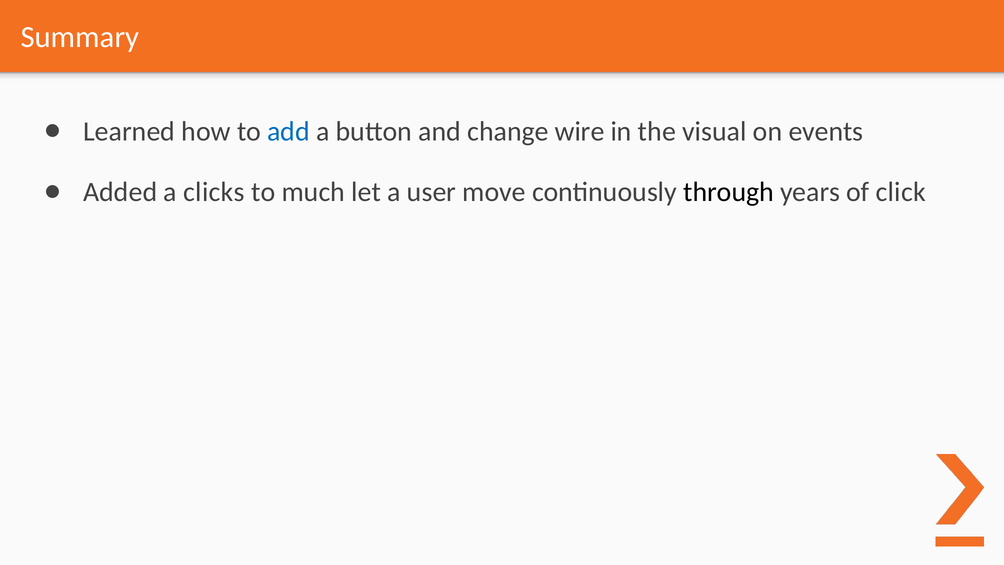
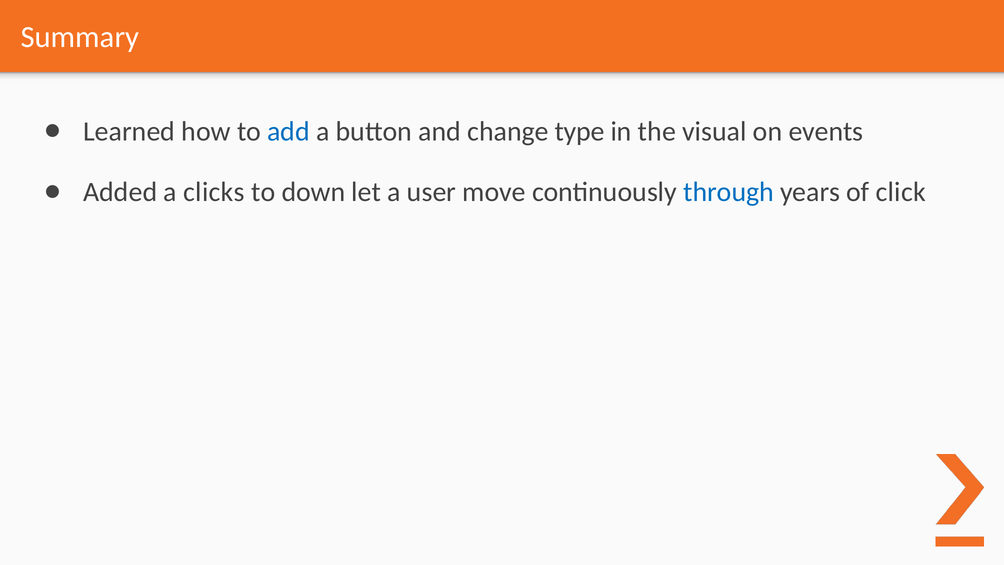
wire: wire -> type (580, 131)
much: much -> down (313, 192)
through colour: black -> blue (729, 192)
